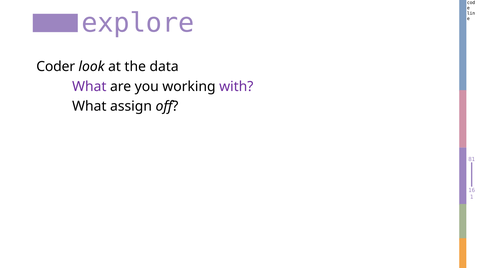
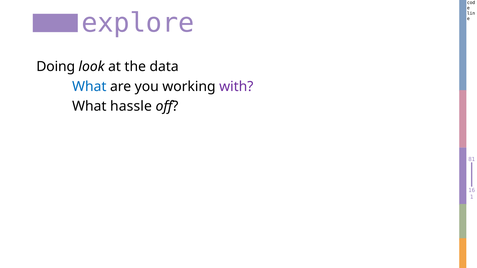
Coder: Coder -> Doing (56, 67)
What colour: purple -> blue (89, 87)
assign: assign -> hassle (131, 107)
